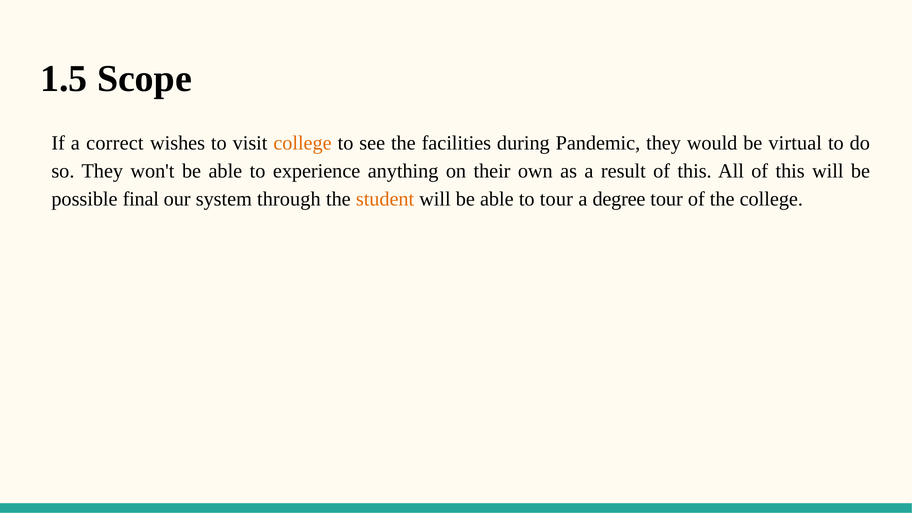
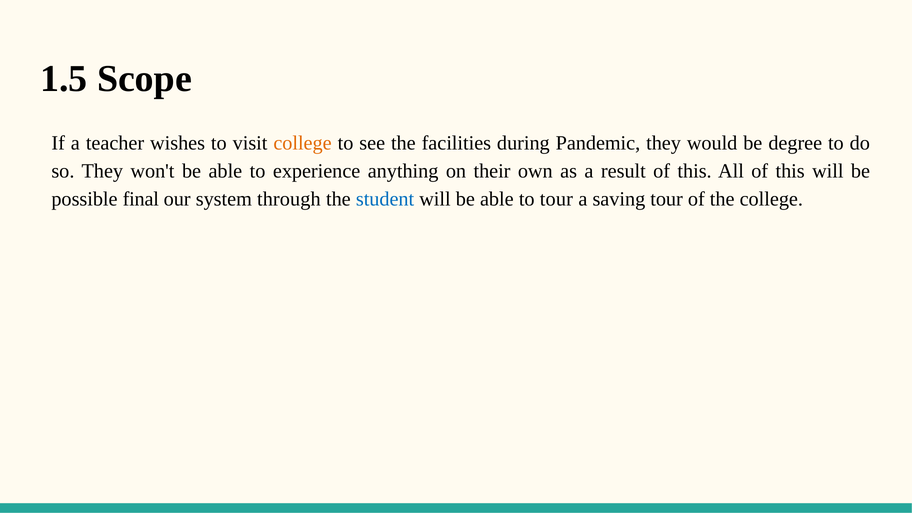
correct: correct -> teacher (115, 143)
virtual: virtual -> degree (795, 143)
student colour: orange -> blue (385, 199)
degree: degree -> saving (619, 199)
